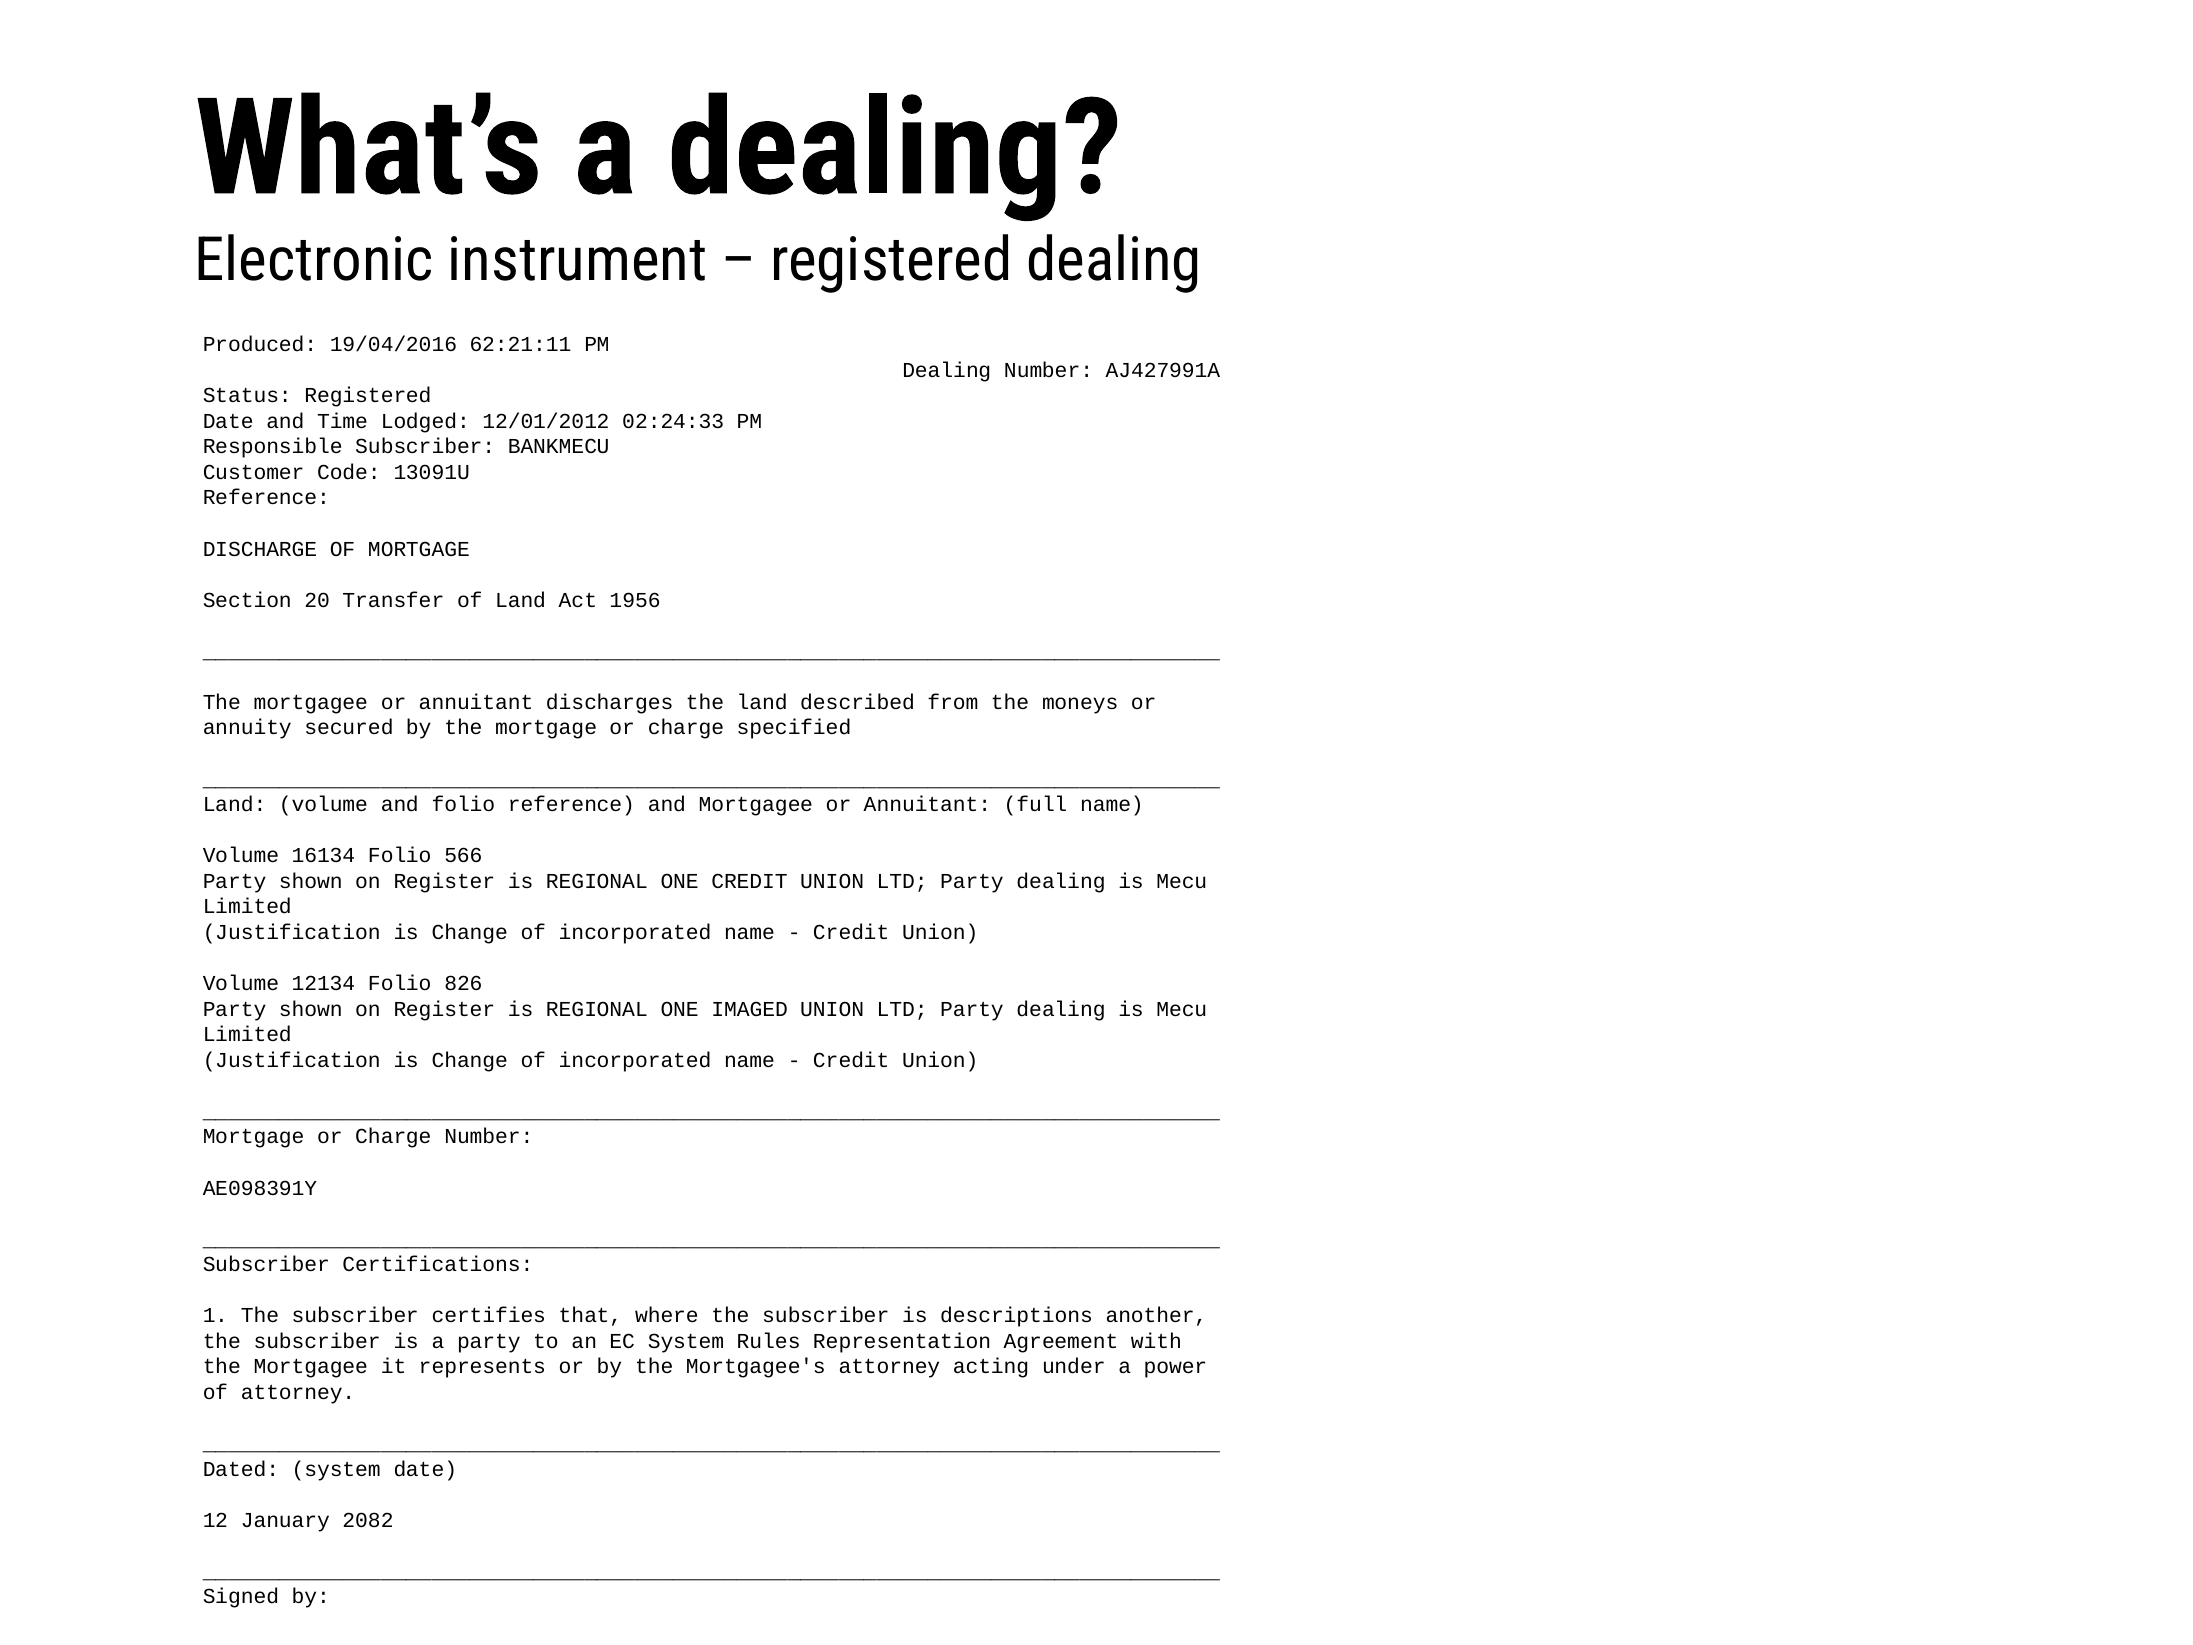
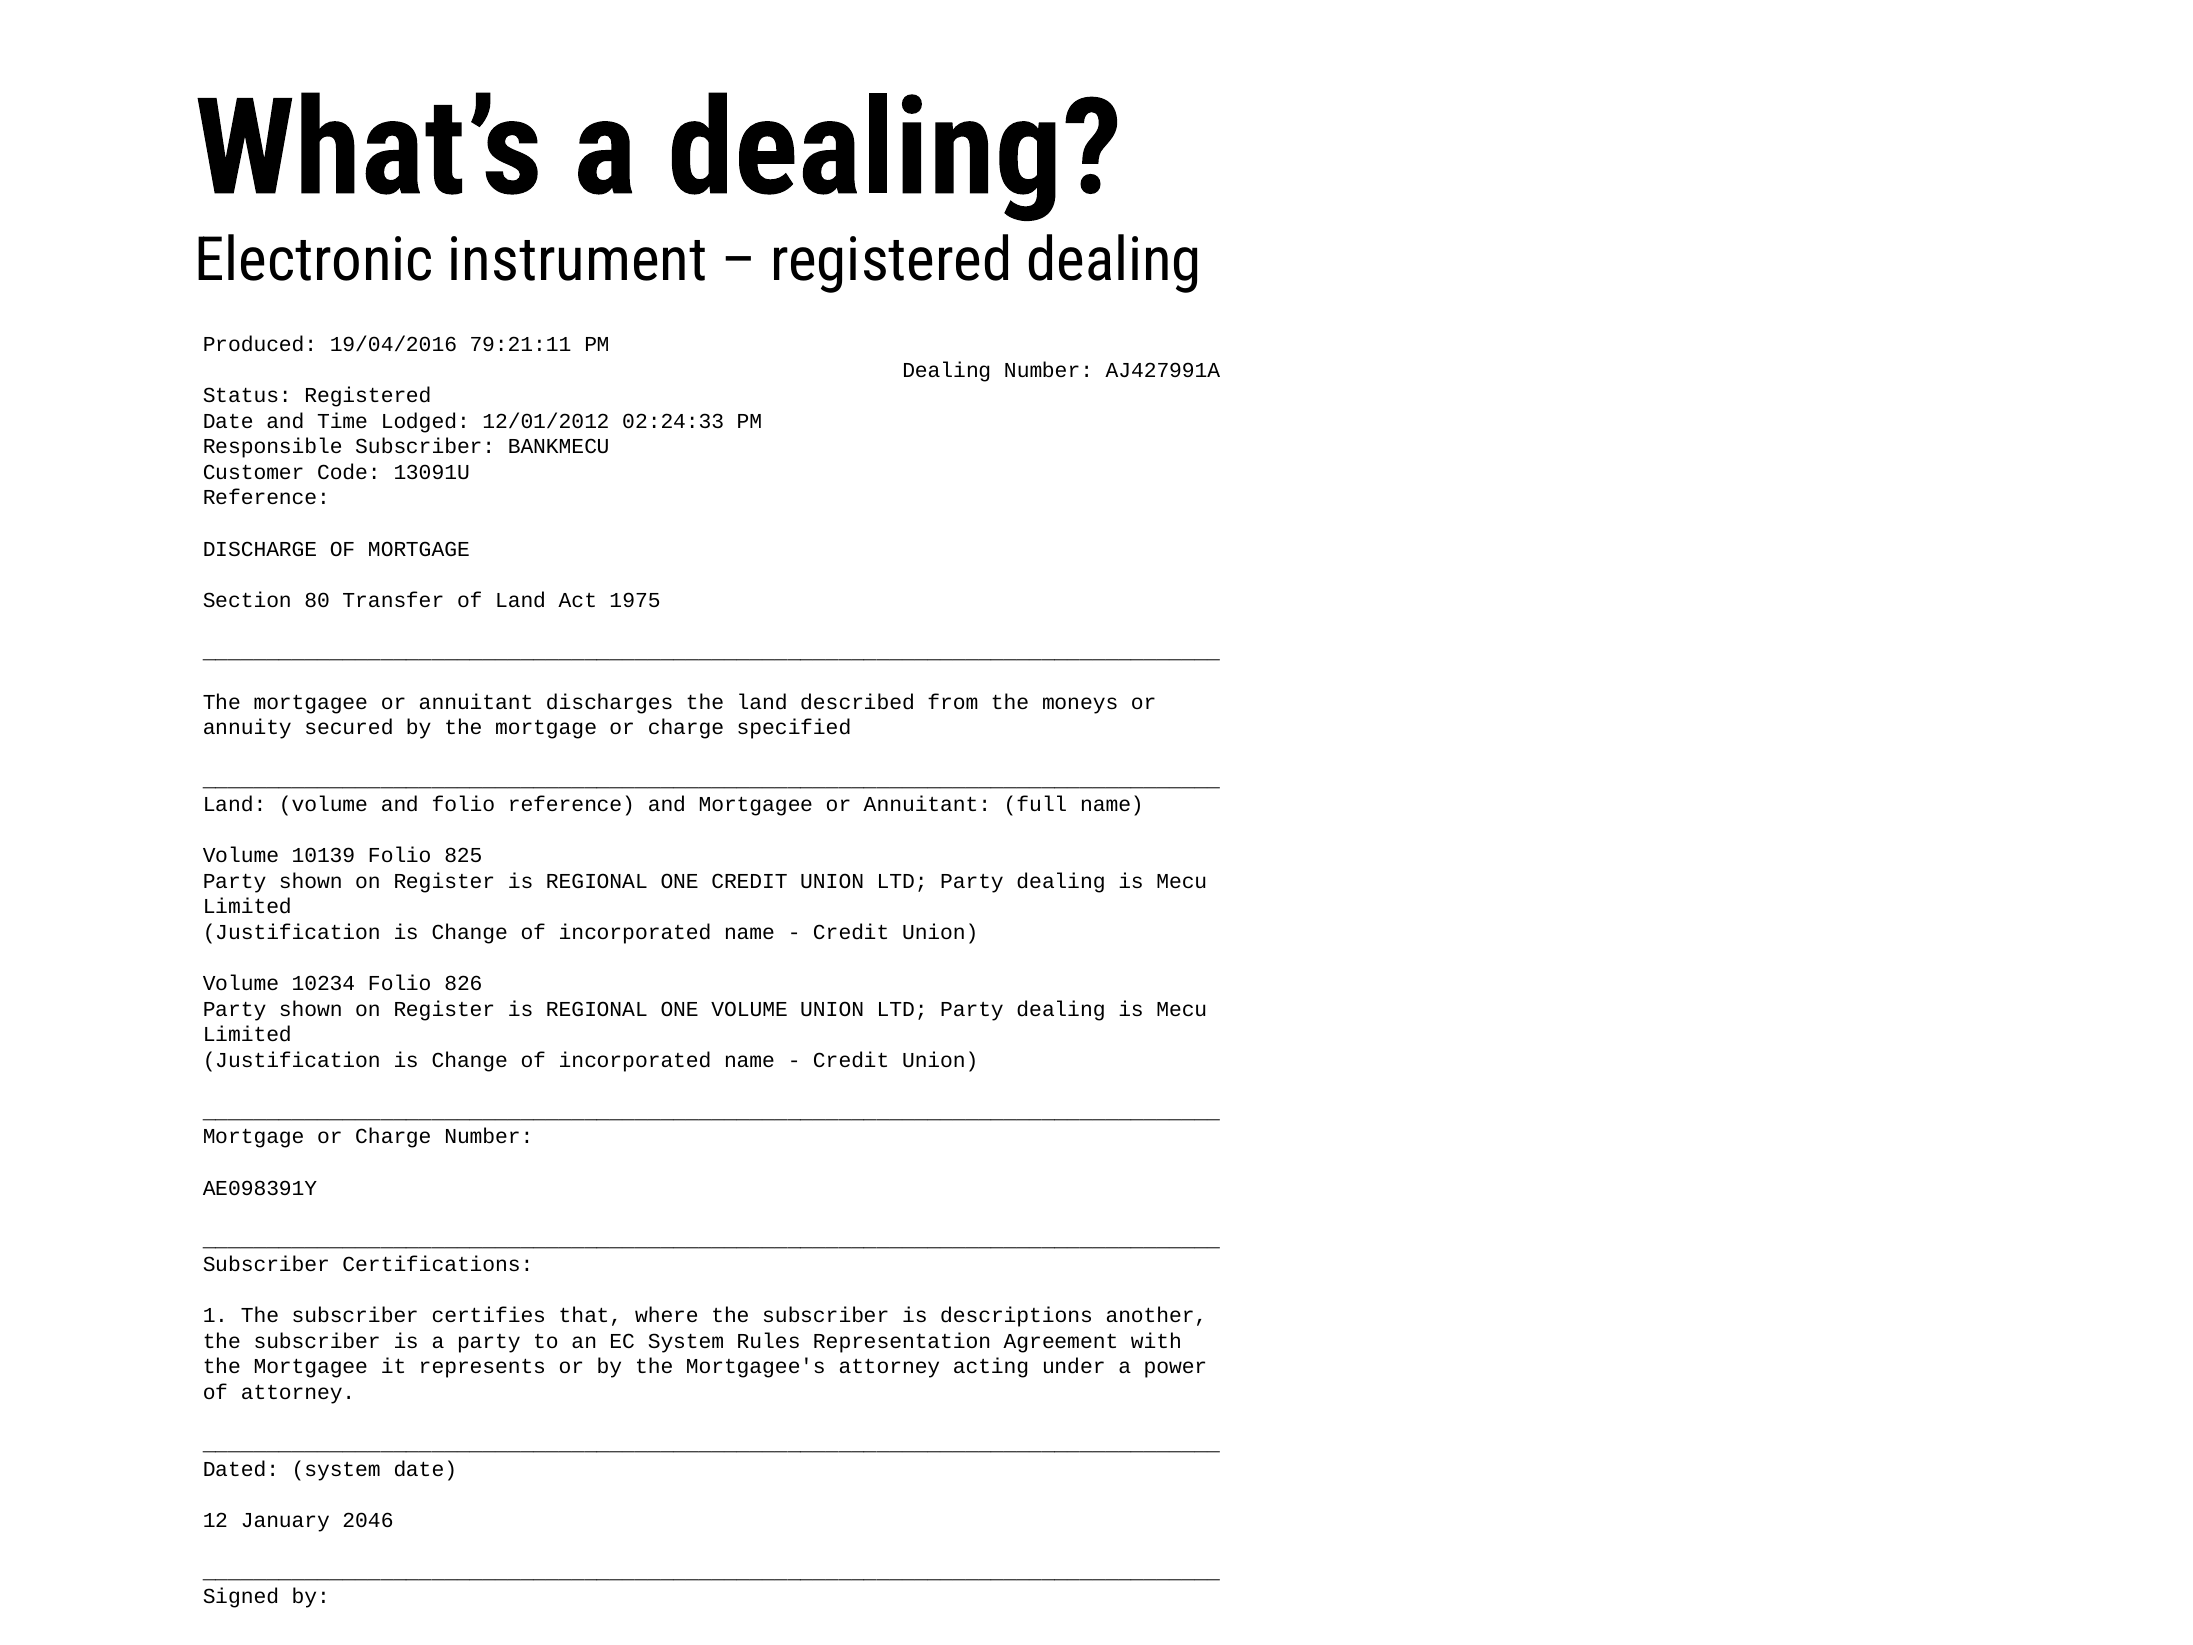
62:21:11: 62:21:11 -> 79:21:11 (521, 344)
20: 20 -> 80 (317, 600)
1956: 1956 -> 1975 (635, 600)
16134: 16134 -> 10139 (323, 856)
566: 566 -> 825 (463, 856)
12134: 12134 -> 10234 (323, 983)
ONE IMAGED: IMAGED -> VOLUME (750, 1009)
2082: 2082 -> 2046 (368, 1520)
